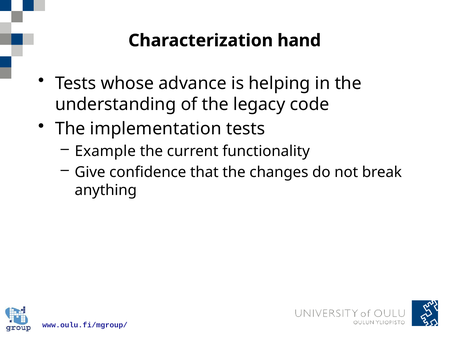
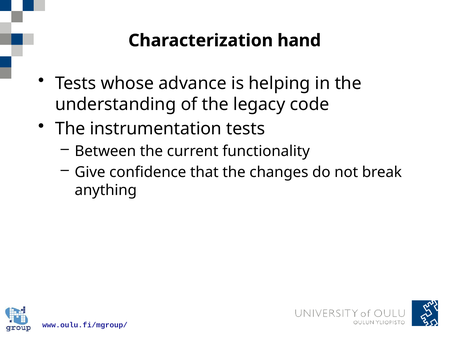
implementation: implementation -> instrumentation (156, 129)
Example: Example -> Between (105, 151)
